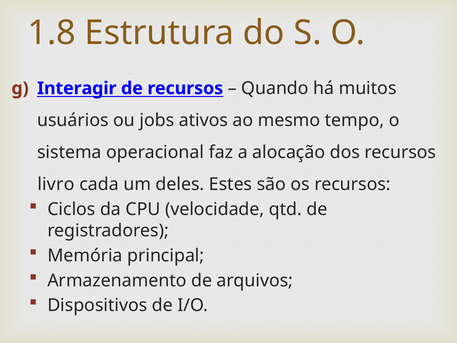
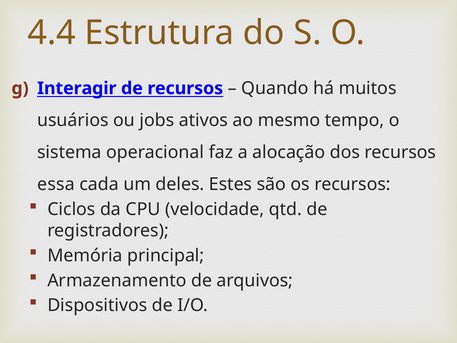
1.8: 1.8 -> 4.4 (52, 33)
livro: livro -> essa (56, 184)
